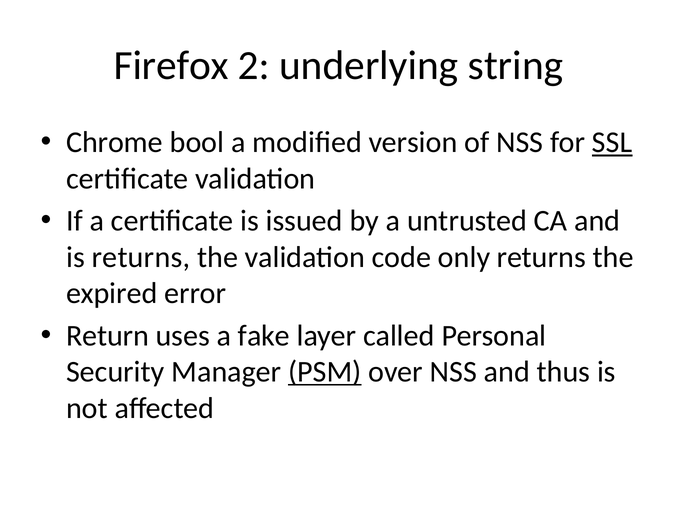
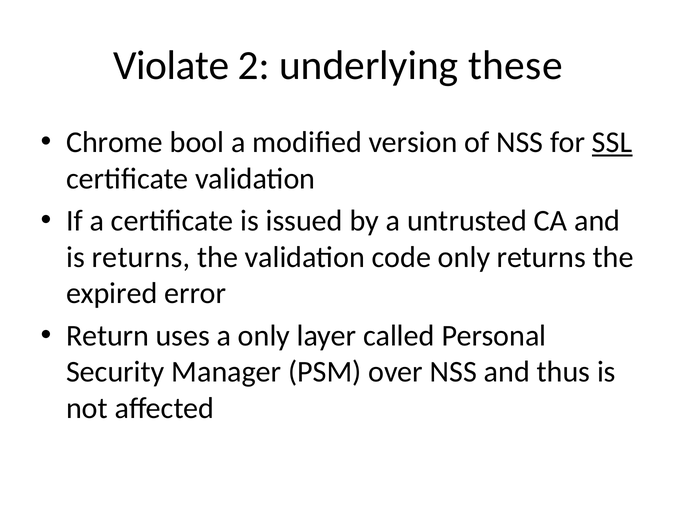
Firefox: Firefox -> Violate (171, 66)
string: string -> these (515, 66)
a fake: fake -> only (264, 335)
PSM underline: present -> none (325, 371)
